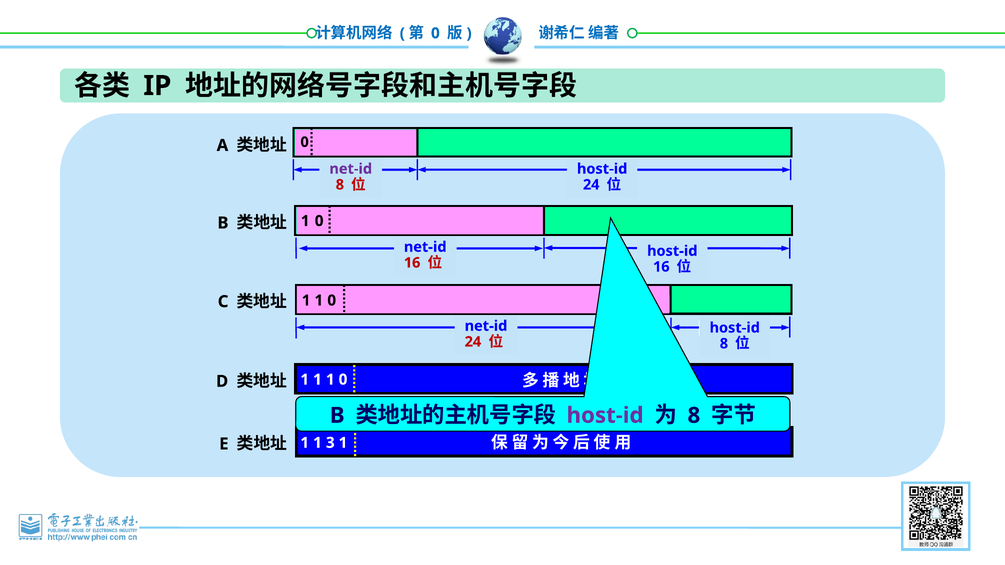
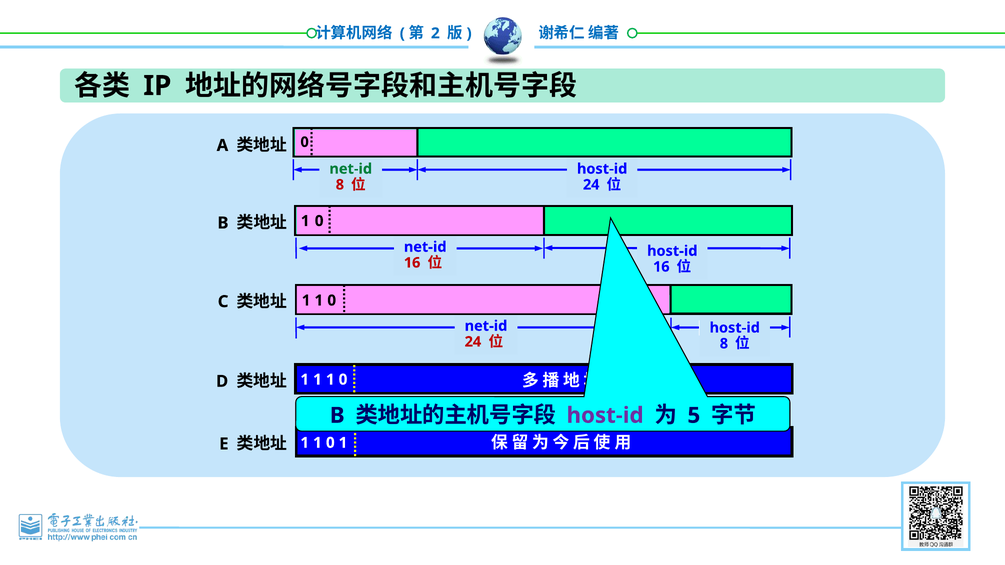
0: 0 -> 2 (435, 33)
net-id colour: purple -> green (351, 169)
8: 8 -> 5 (694, 416)
3: 3 -> 0 (330, 443)
